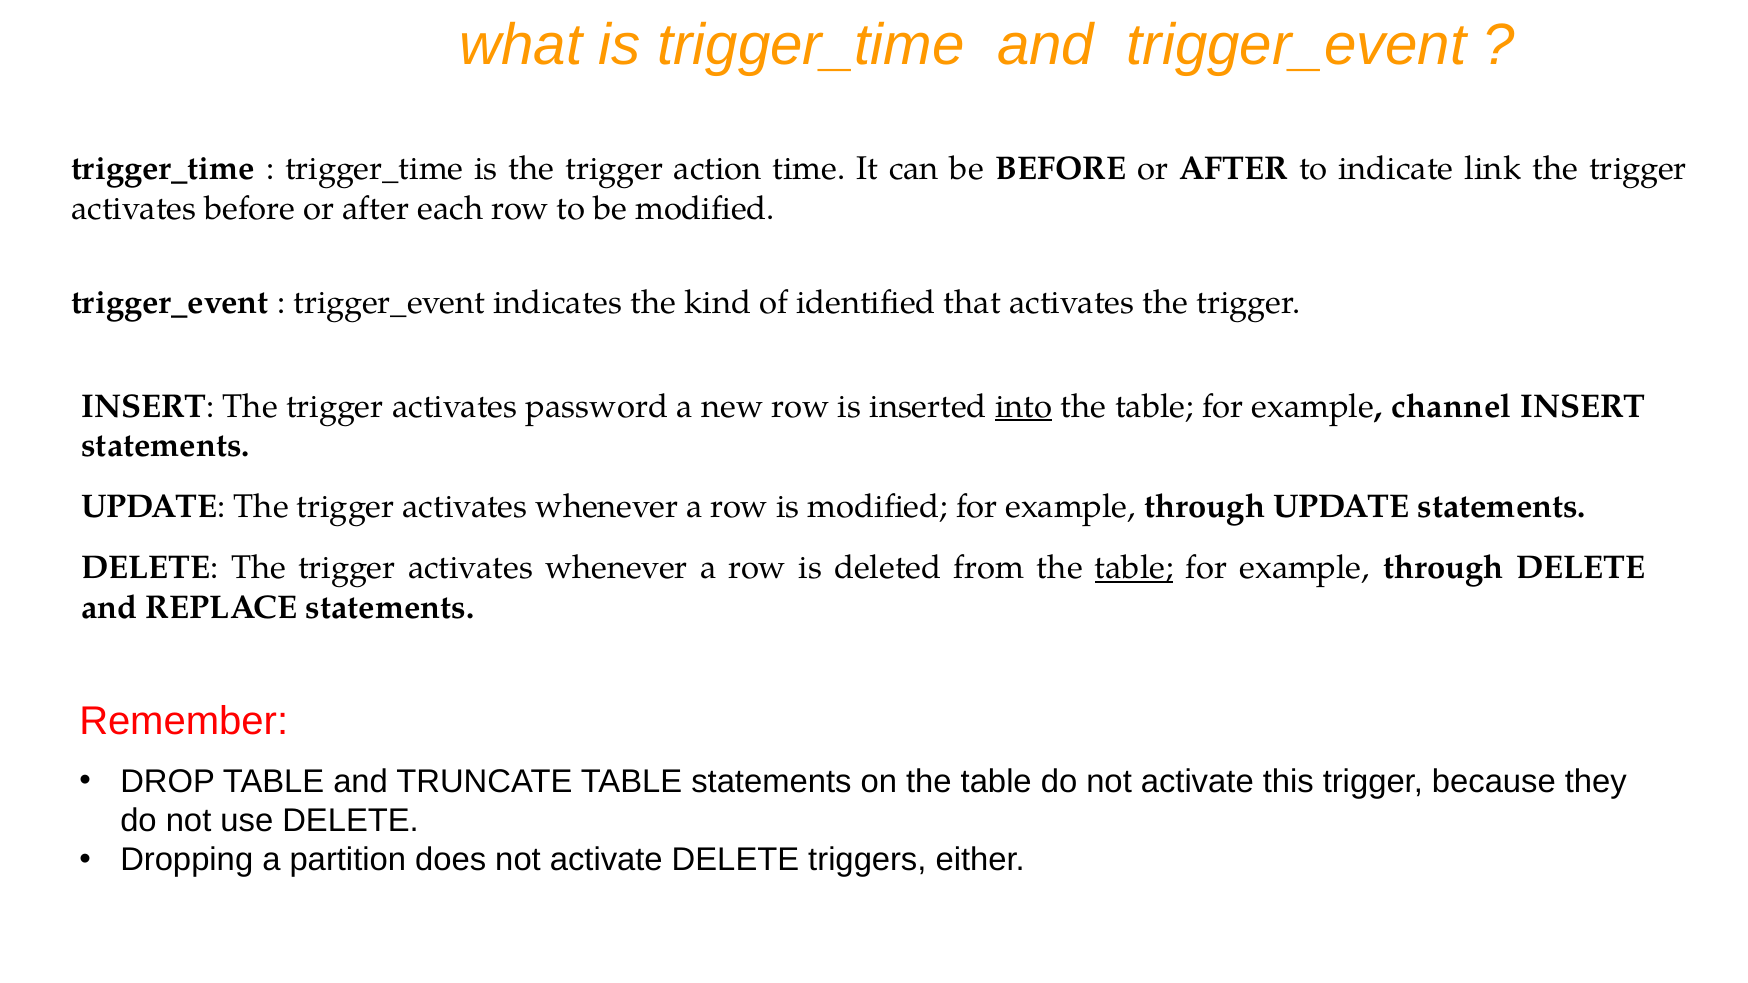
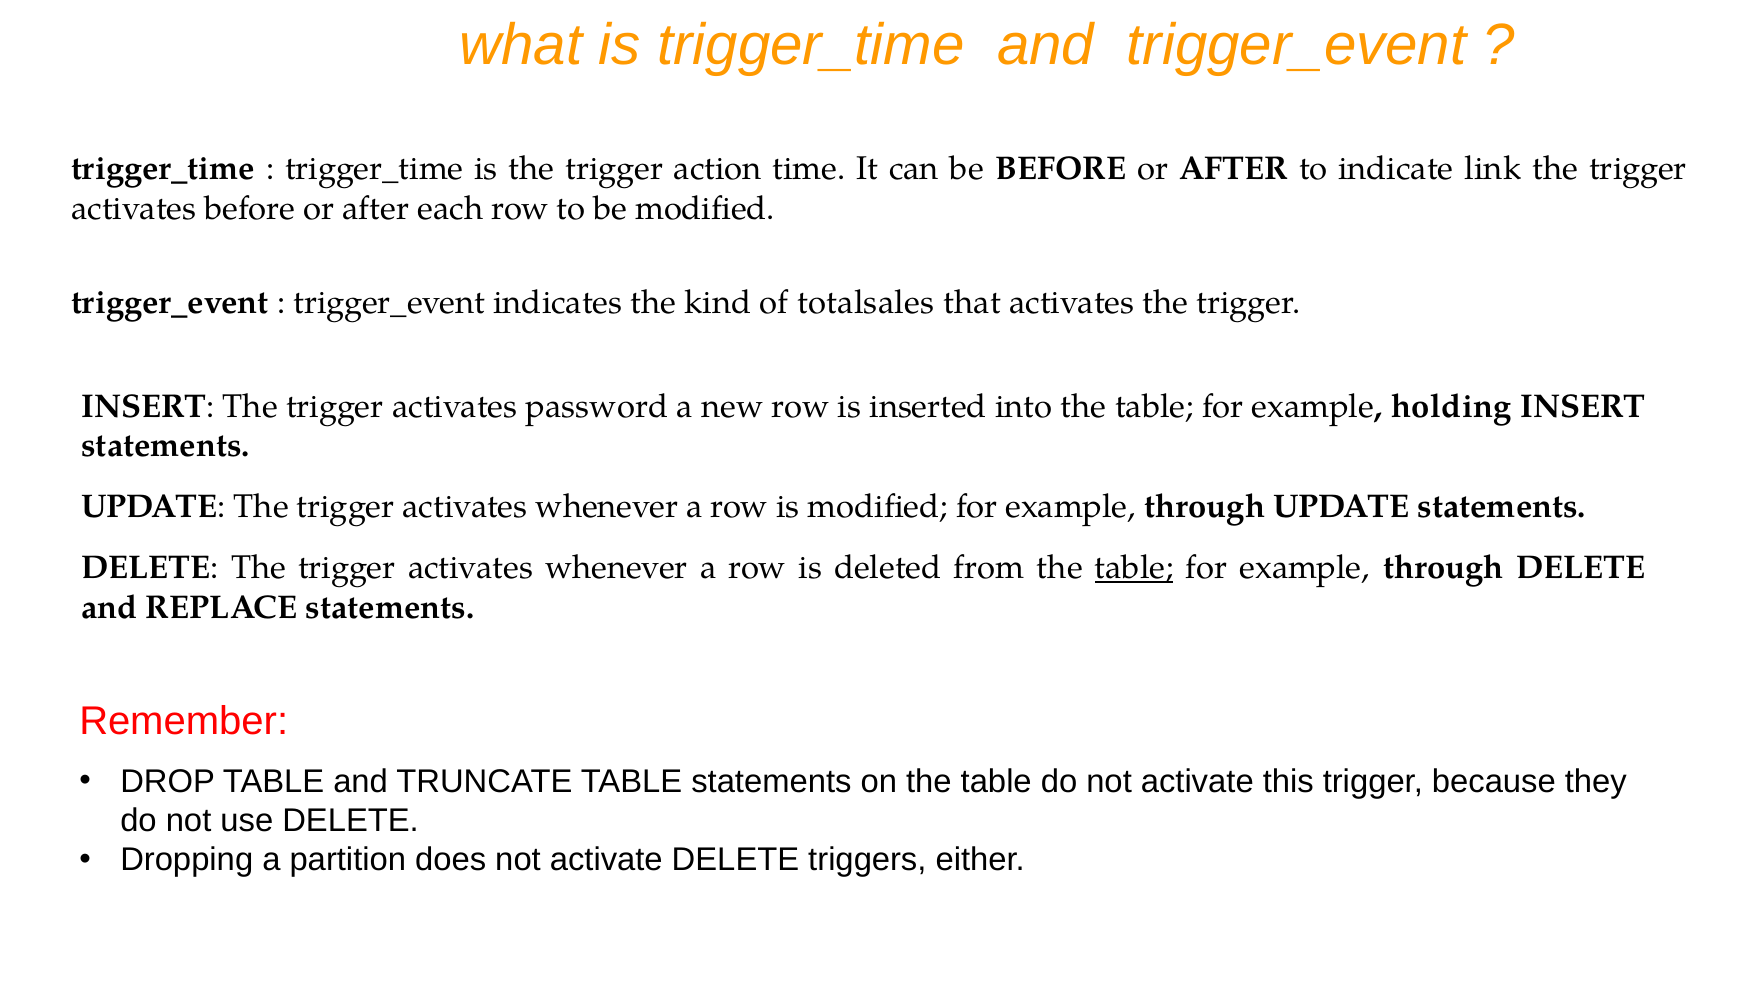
identified: identified -> totalsales (866, 303)
into underline: present -> none (1024, 406)
channel: channel -> holding (1452, 406)
